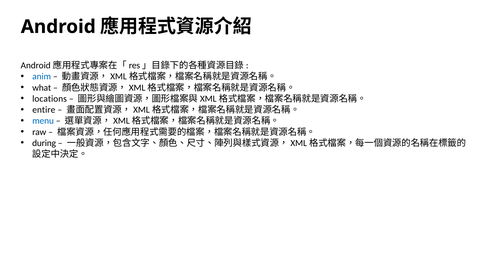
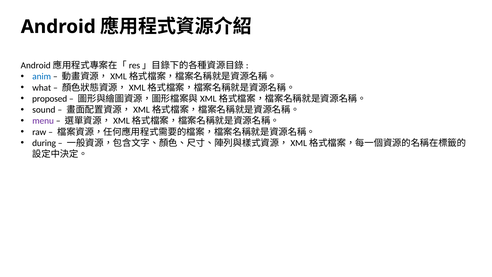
locations: locations -> proposed (50, 99)
entire: entire -> sound (44, 110)
menu colour: blue -> purple (43, 121)
